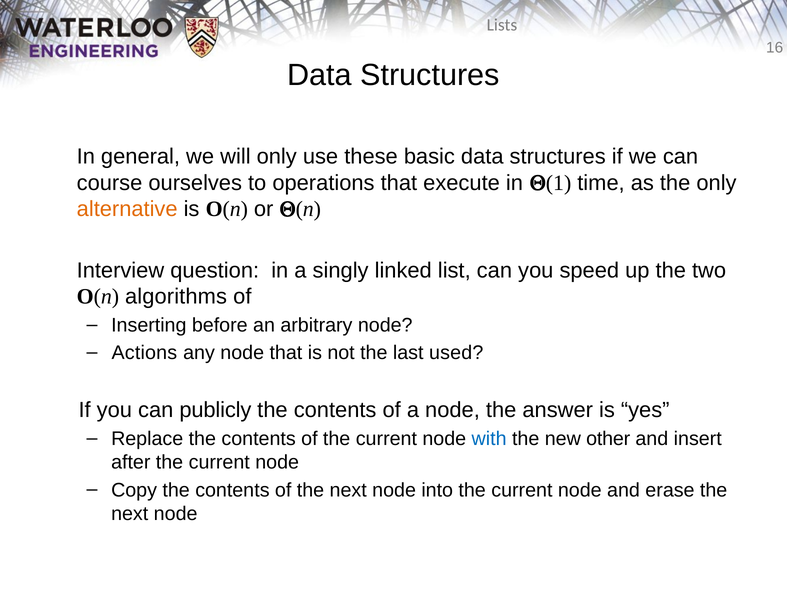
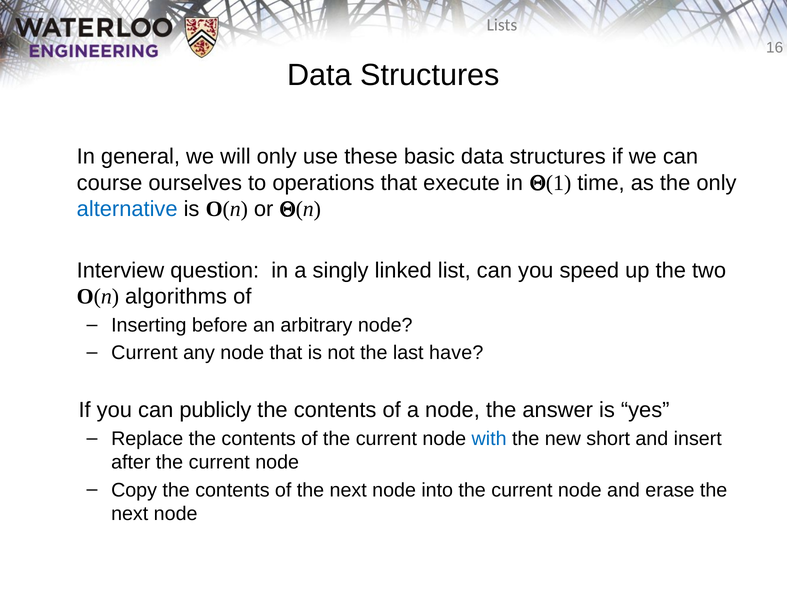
alternative colour: orange -> blue (127, 209)
Actions: Actions -> Current (144, 353)
used: used -> have (456, 353)
other: other -> short (608, 438)
